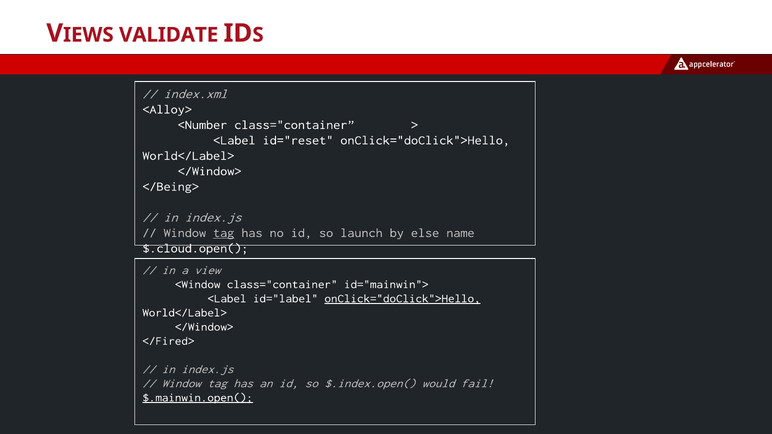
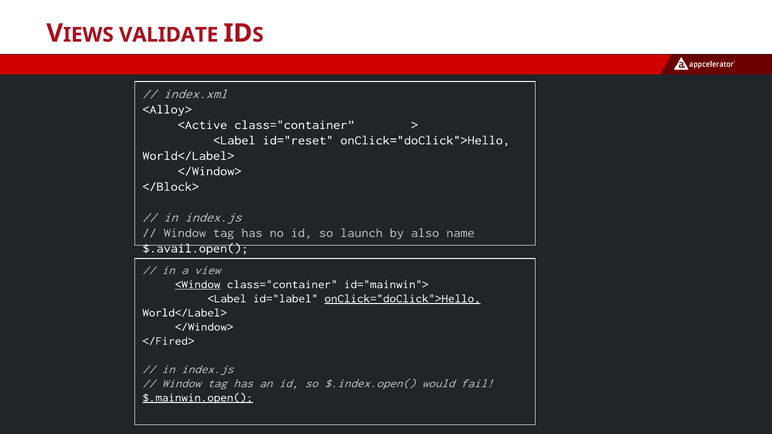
<Number: <Number -> <Active (203, 125)
</Being>: </Being> -> </Block> (171, 187)
tag underline: present -> none (224, 233)
else: else -> also (425, 233)
$.cloud.open(: $.cloud.open( -> $.avail.open( (195, 248)
<Window underline: none -> present (198, 284)
